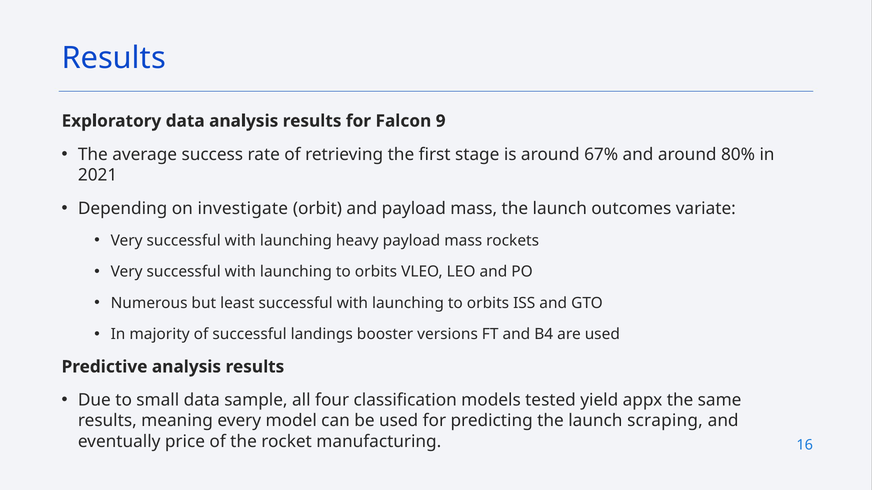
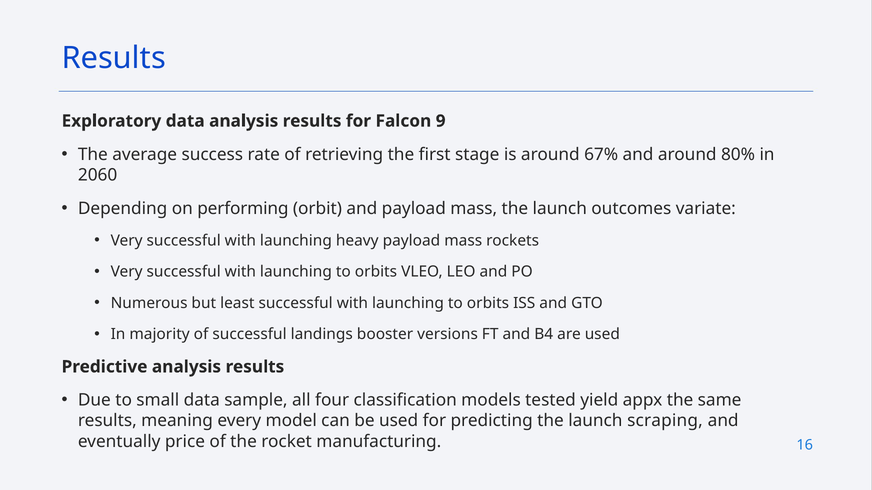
2021: 2021 -> 2060 (98, 175)
investigate: investigate -> performing (243, 209)
